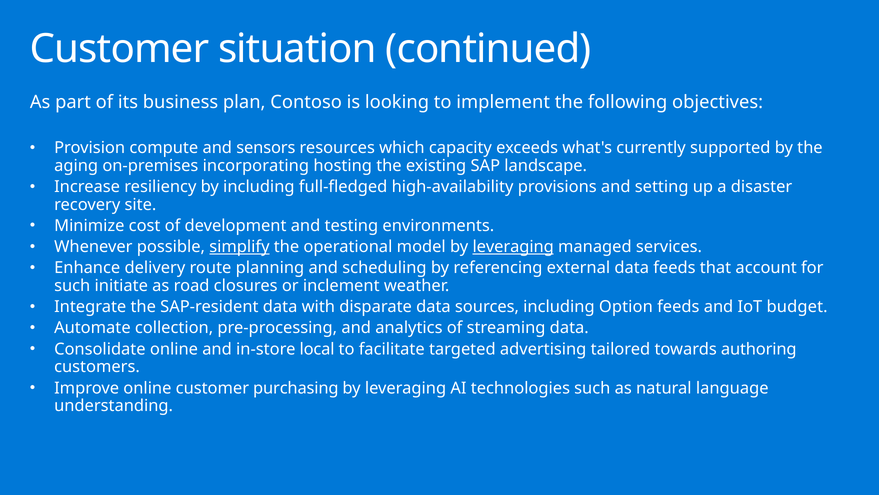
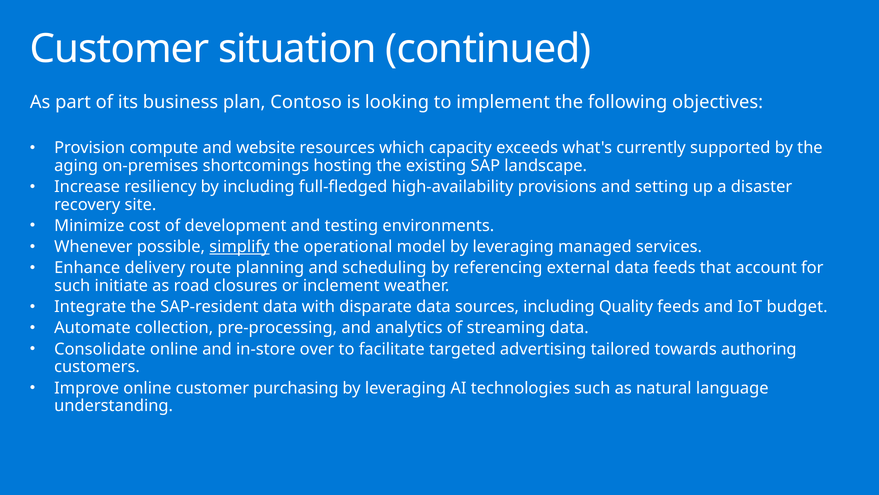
sensors: sensors -> website (266, 148)
incorporating: incorporating -> shortcomings (256, 165)
leveraging underline: present -> none (513, 247)
Option: Option -> Quality (626, 307)
local: local -> over (317, 349)
